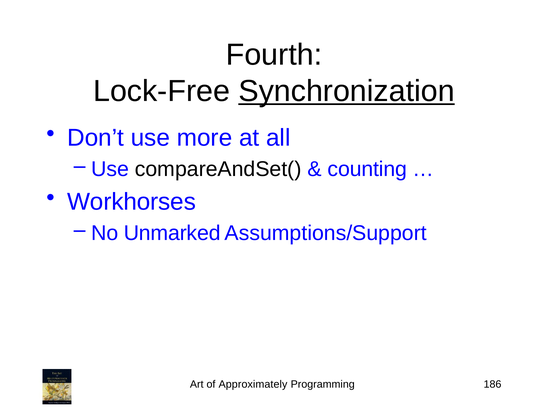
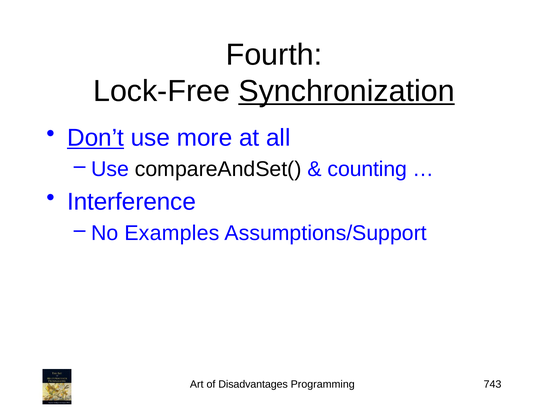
Don’t underline: none -> present (96, 138)
Workhorses: Workhorses -> Interference (132, 202)
Unmarked: Unmarked -> Examples (172, 233)
Approximately: Approximately -> Disadvantages (253, 384)
186: 186 -> 743 (492, 384)
